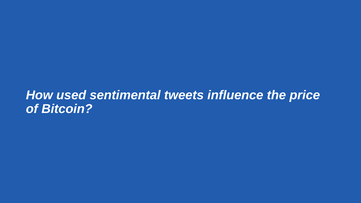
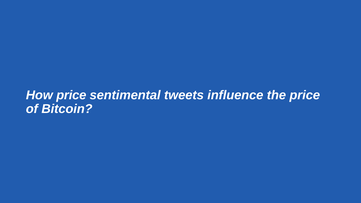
How used: used -> price (71, 95)
